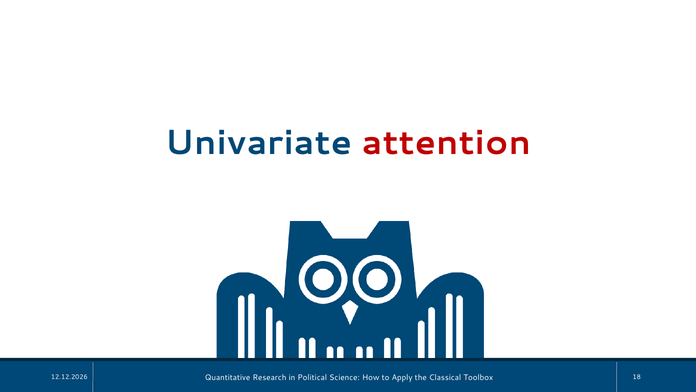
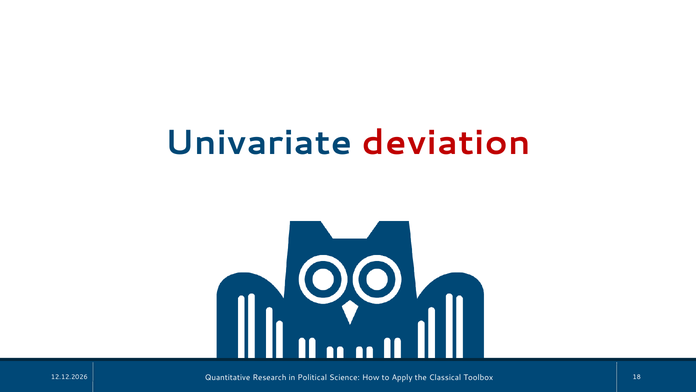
attention: attention -> deviation (446, 142)
